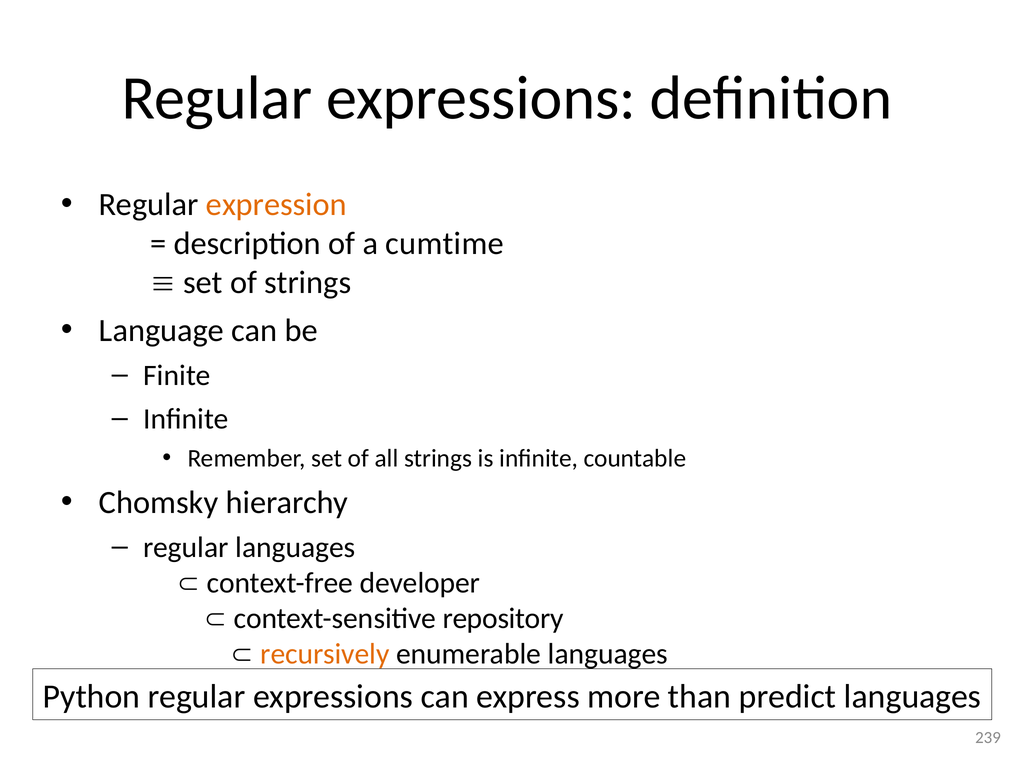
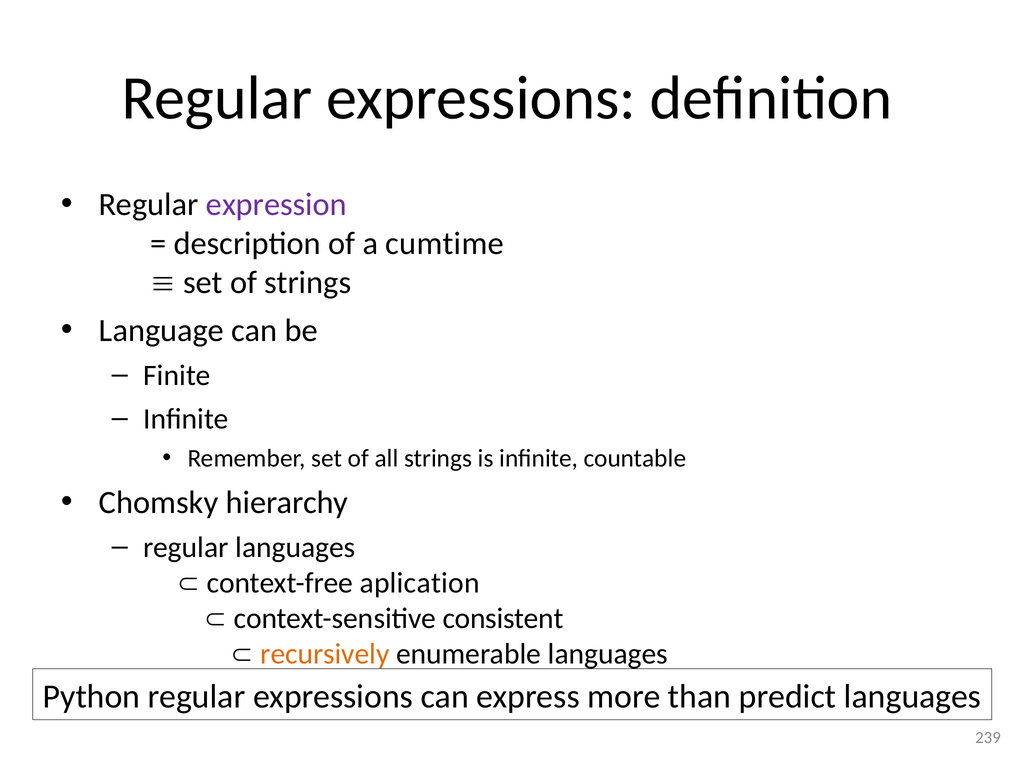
expression colour: orange -> purple (276, 204)
developer: developer -> aplication (420, 583)
repository: repository -> consistent (503, 618)
